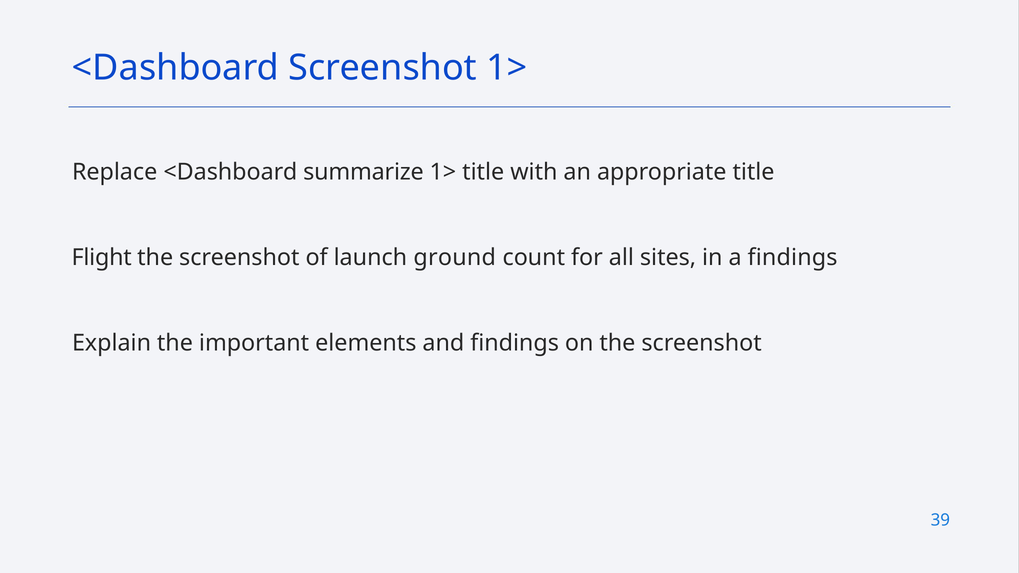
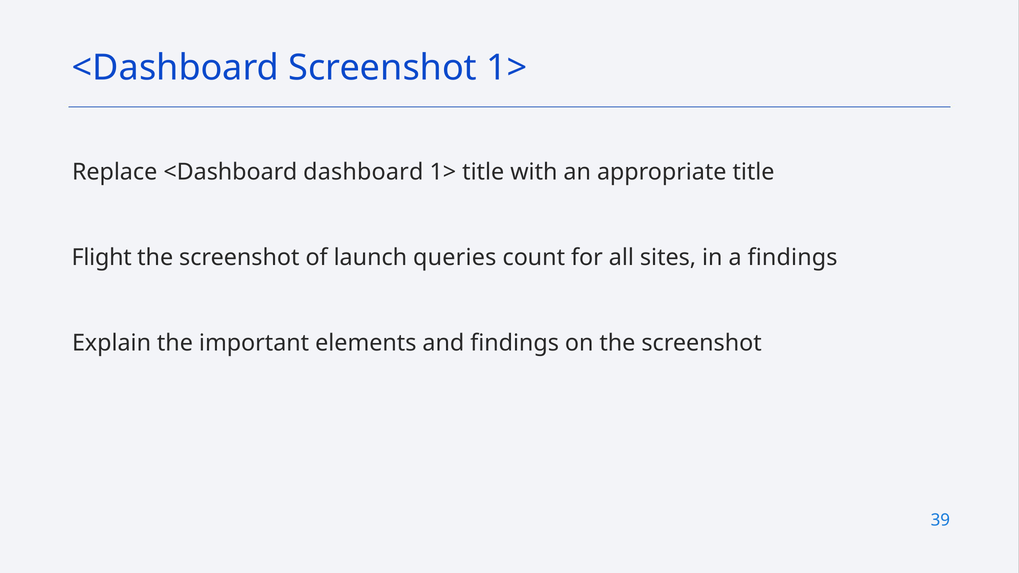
summarize: summarize -> dashboard (363, 172)
ground: ground -> queries (455, 258)
